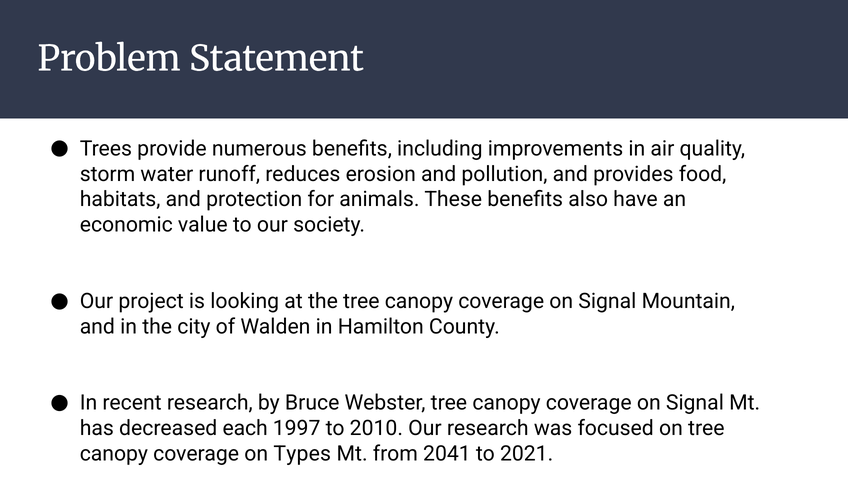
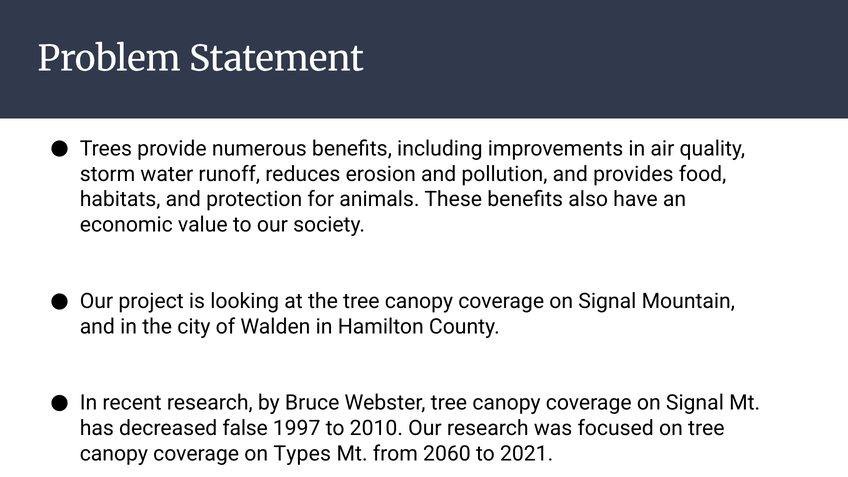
each: each -> false (245, 428)
2041: 2041 -> 2060 (447, 454)
